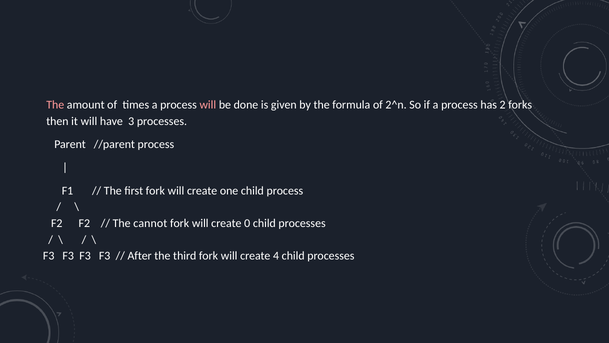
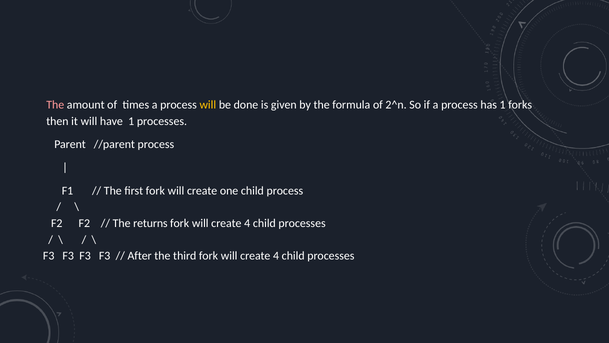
will colour: pink -> yellow (208, 105)
has 2: 2 -> 1 (503, 105)
have 3: 3 -> 1 (131, 121)
cannot: cannot -> returns (150, 223)
0: 0 -> 4 (247, 223)
